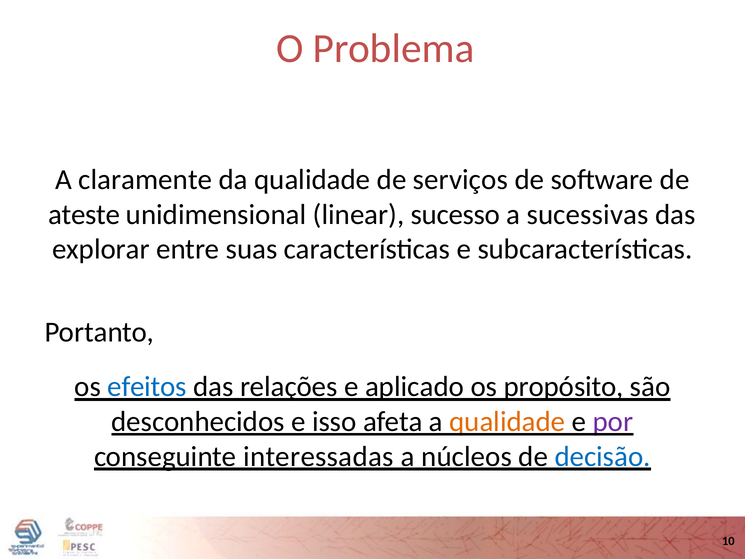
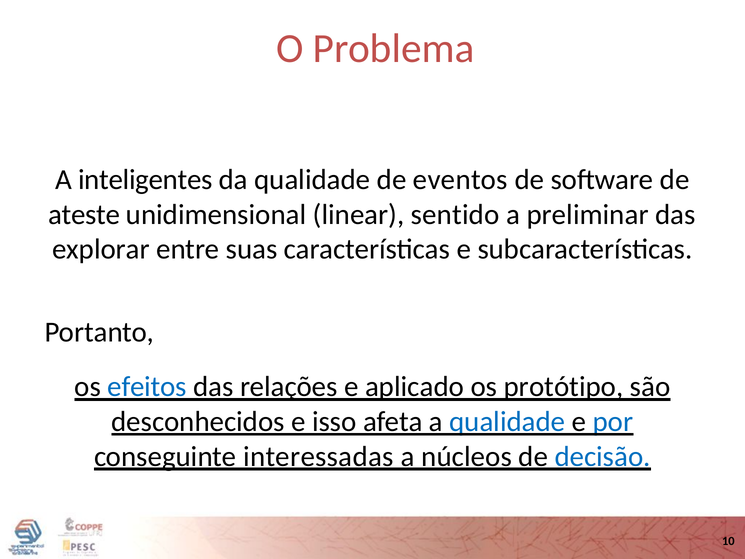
claramente: claramente -> inteligentes (145, 180)
serviços: serviços -> eventos (460, 180)
sucesso: sucesso -> sentido (455, 214)
sucessivas: sucessivas -> preliminar (588, 214)
propósito: propósito -> protótipo (564, 387)
qualidade colour: orange -> blue (507, 422)
por colour: purple -> blue (613, 422)
